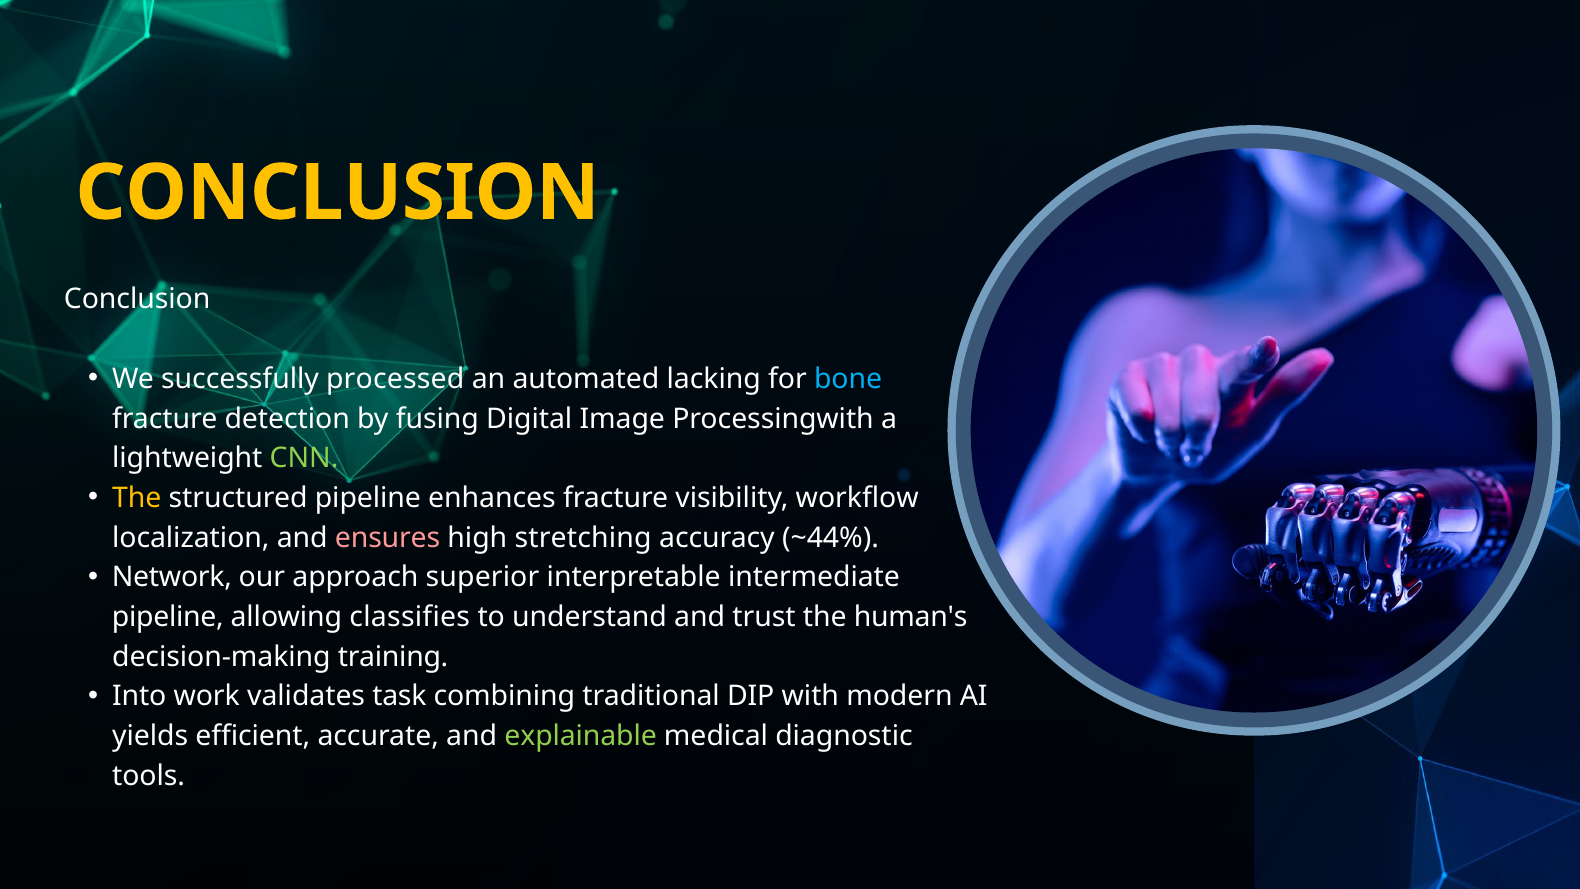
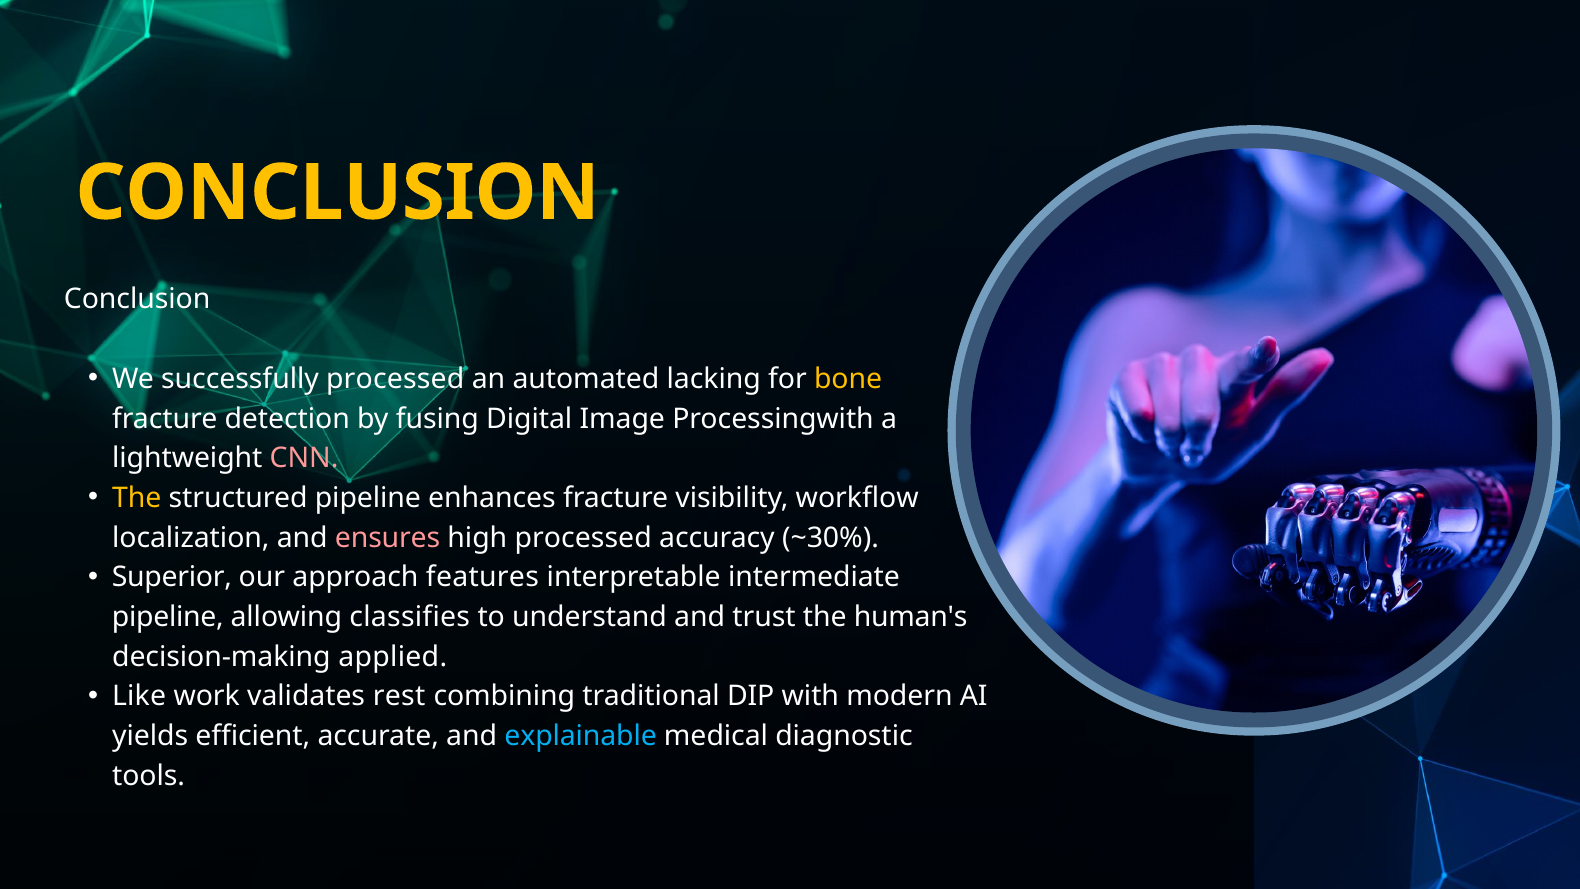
bone colour: light blue -> yellow (848, 379)
CNN colour: light green -> pink (304, 458)
high stretching: stretching -> processed (583, 538)
~44%: ~44% -> ~30% (830, 538)
Network: Network -> Superior (172, 577)
superior: superior -> features (482, 577)
training: training -> applied (393, 657)
Into: Into -> Like (139, 696)
task: task -> rest (399, 696)
explainable colour: light green -> light blue (581, 736)
